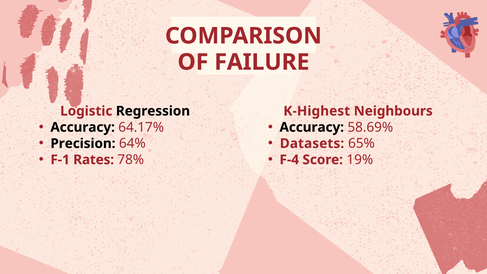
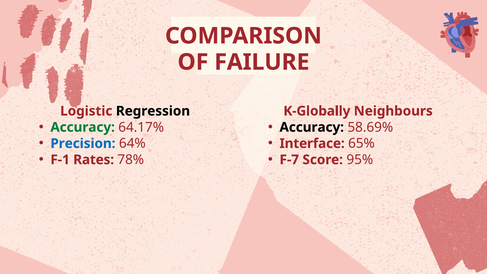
K-Highest: K-Highest -> K-Globally (317, 111)
Accuracy colour: black -> green (83, 127)
Precision colour: black -> blue (83, 143)
Datasets: Datasets -> Interface (312, 143)
F-4: F-4 -> F-7 (289, 160)
19%: 19% -> 95% (360, 160)
